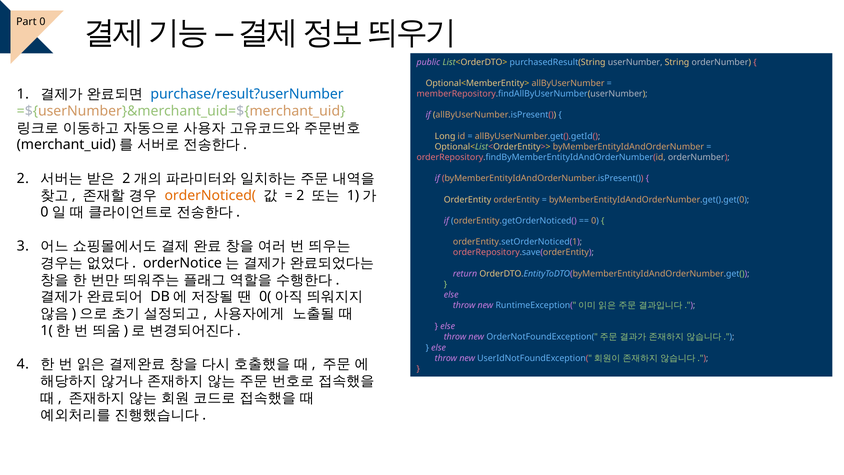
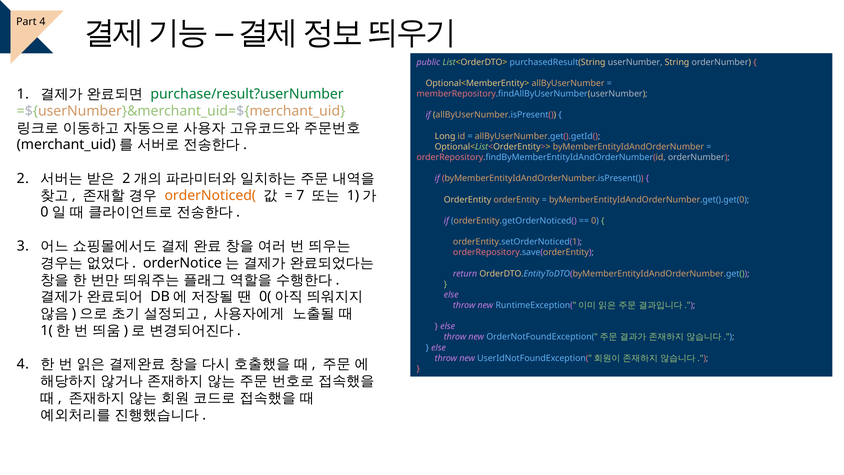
Part 0: 0 -> 4 (42, 22)
purchase/result?userNumber colour: blue -> green (247, 94)
2: 2 -> 7 (300, 195)
